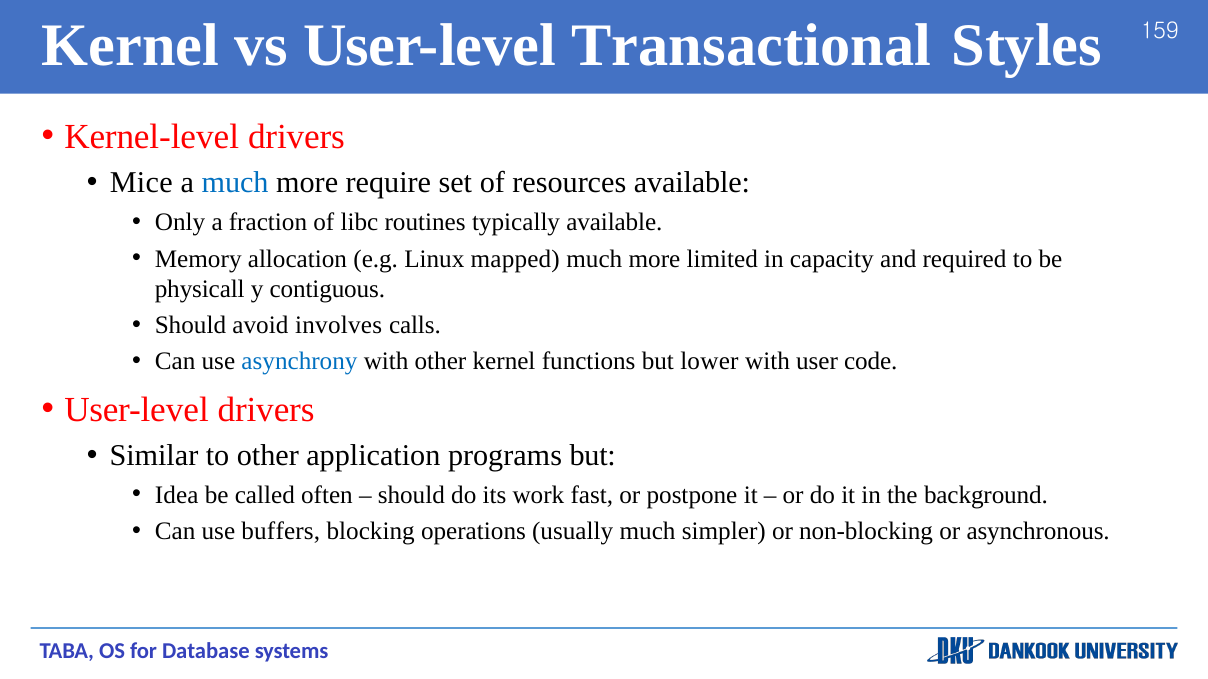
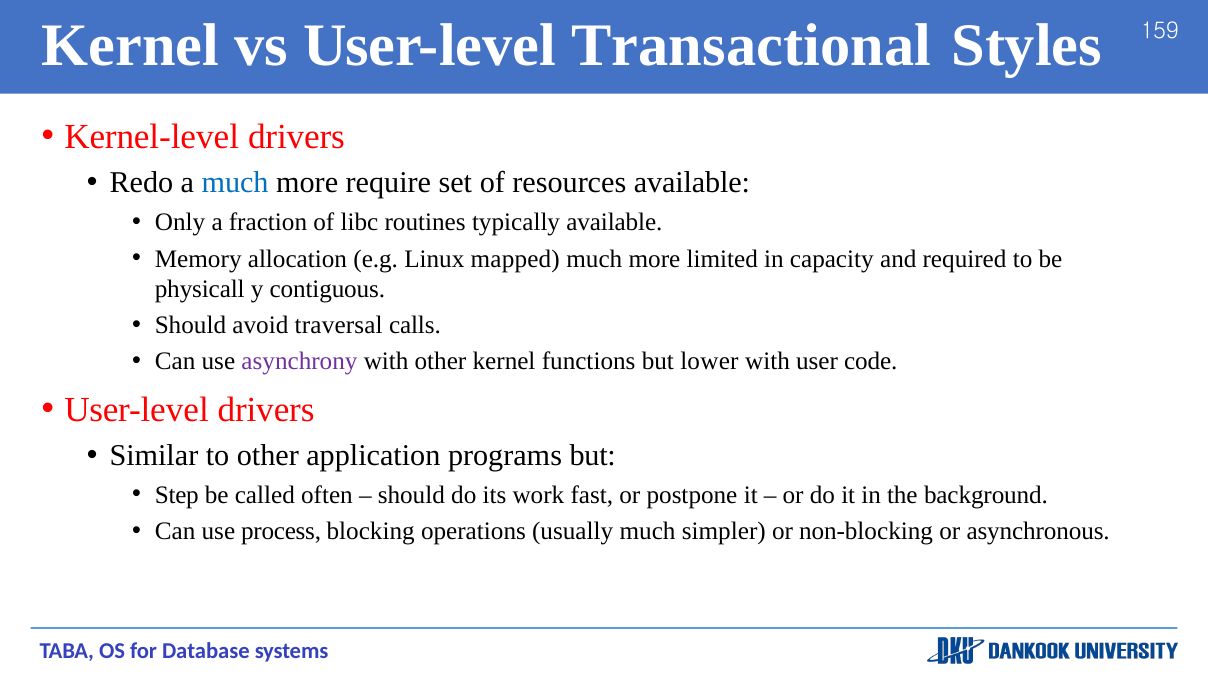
Mice: Mice -> Redo (141, 183)
involves: involves -> traversal (339, 326)
asynchrony colour: blue -> purple (299, 362)
Idea: Idea -> Step (177, 495)
buffers: buffers -> process (281, 532)
